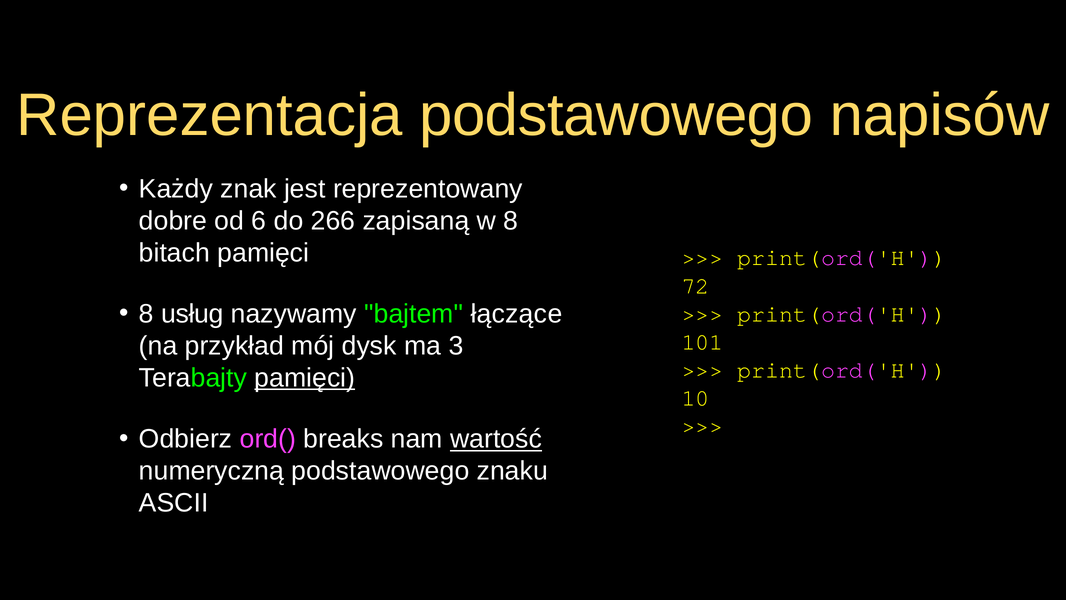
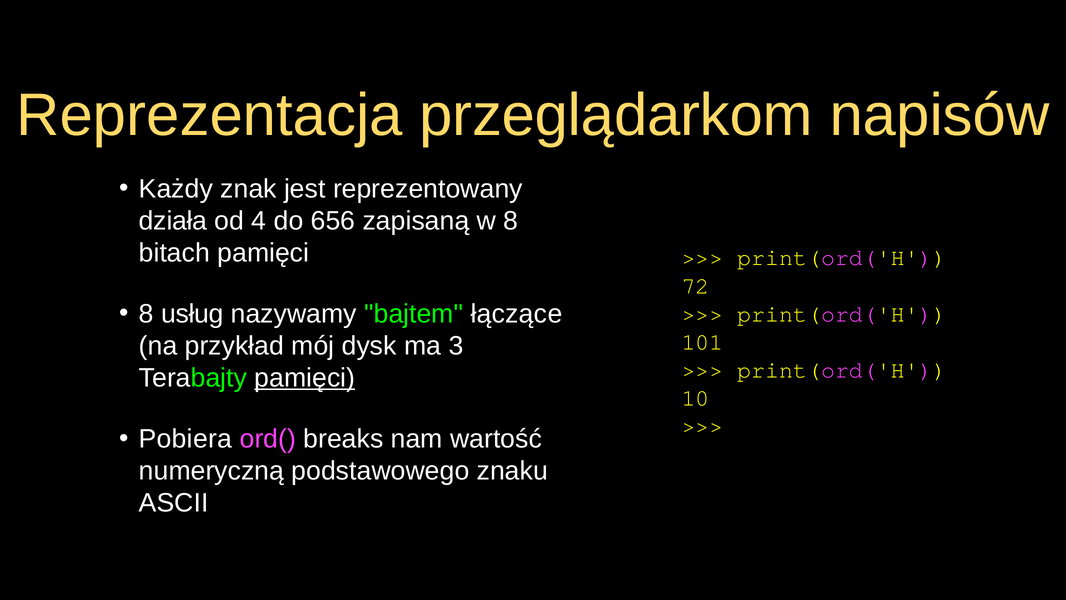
Reprezentacja podstawowego: podstawowego -> przeglądarkom (616, 115)
dobre: dobre -> działa (173, 221)
6: 6 -> 4 (259, 221)
266: 266 -> 656 (333, 221)
Odbierz: Odbierz -> Pobiera (185, 439)
wartość underline: present -> none (496, 439)
